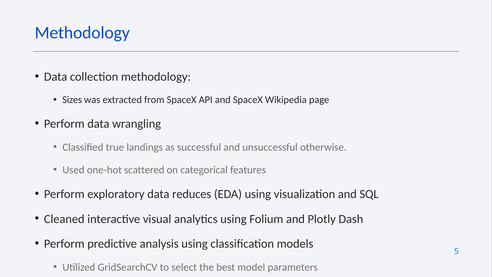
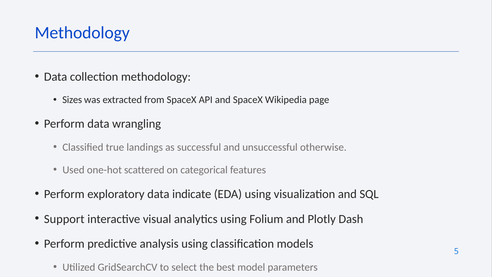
reduces: reduces -> indicate (192, 194)
Cleaned: Cleaned -> Support (64, 219)
